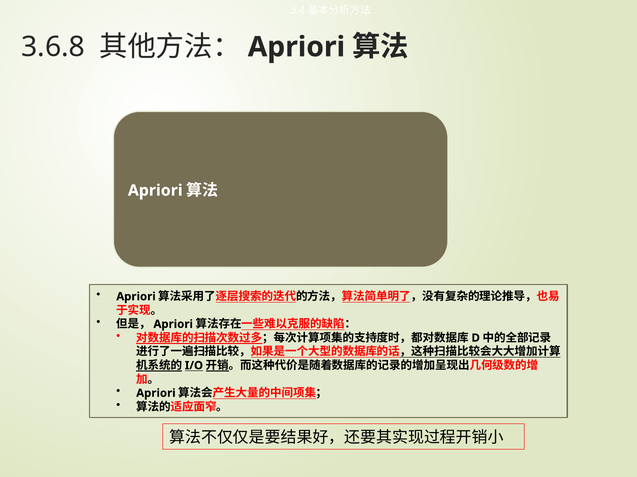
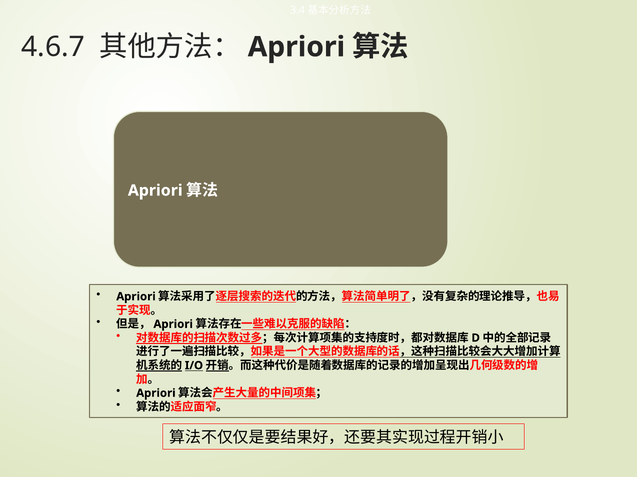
3.6.8: 3.6.8 -> 4.6.7 (53, 47)
